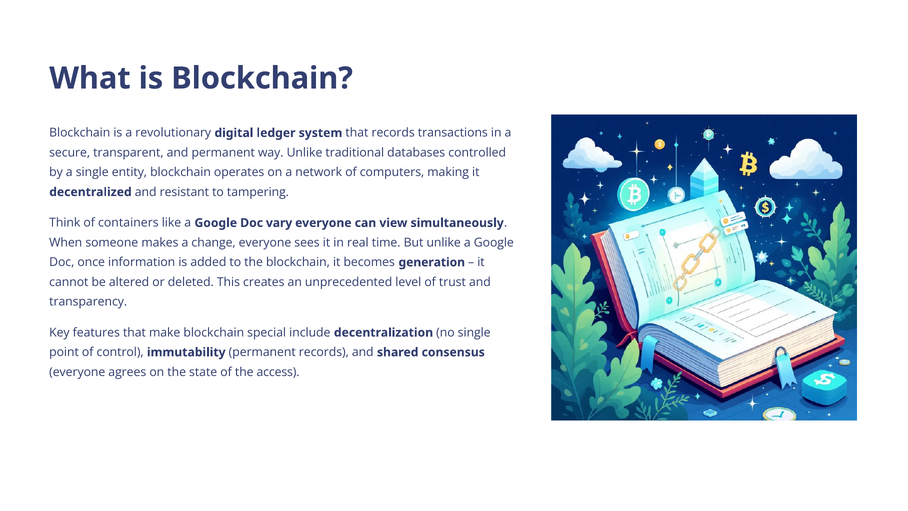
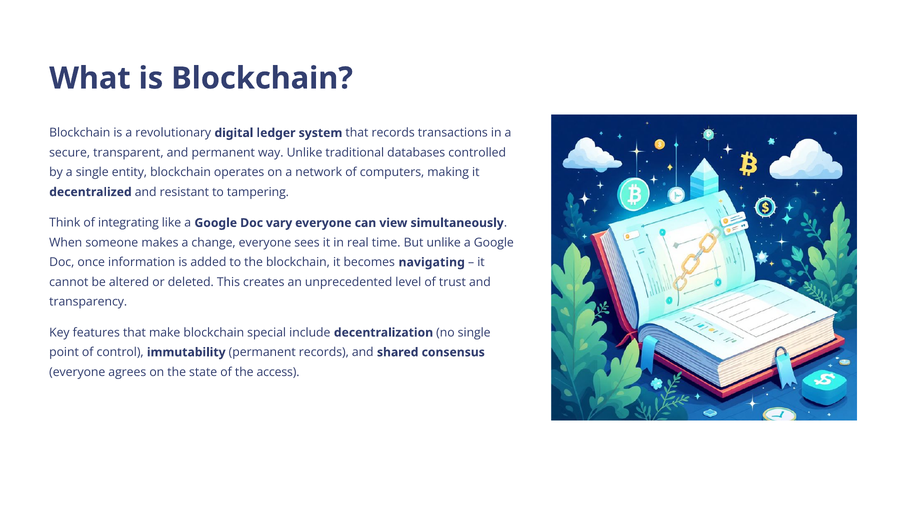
containers: containers -> integrating (128, 223)
generation: generation -> navigating (432, 262)
